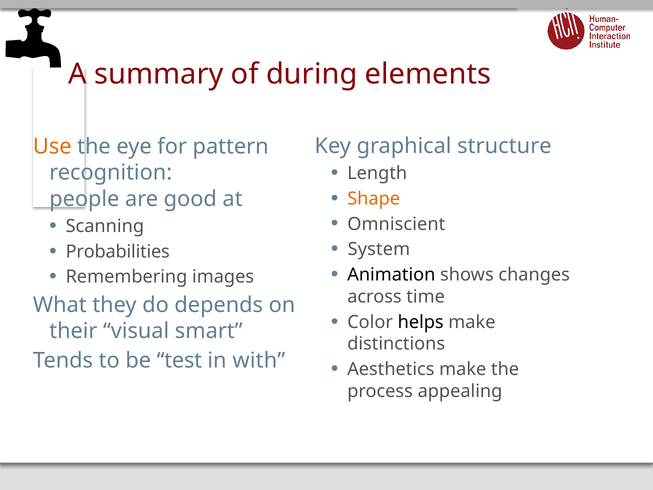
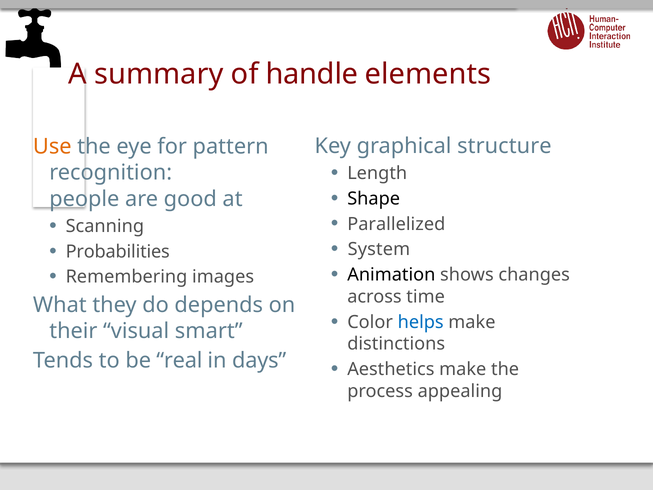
during: during -> handle (312, 74)
Shape colour: orange -> black (374, 198)
Omniscient: Omniscient -> Parallelized (396, 224)
helps colour: black -> blue (421, 322)
test: test -> real (179, 361)
with: with -> days (259, 361)
